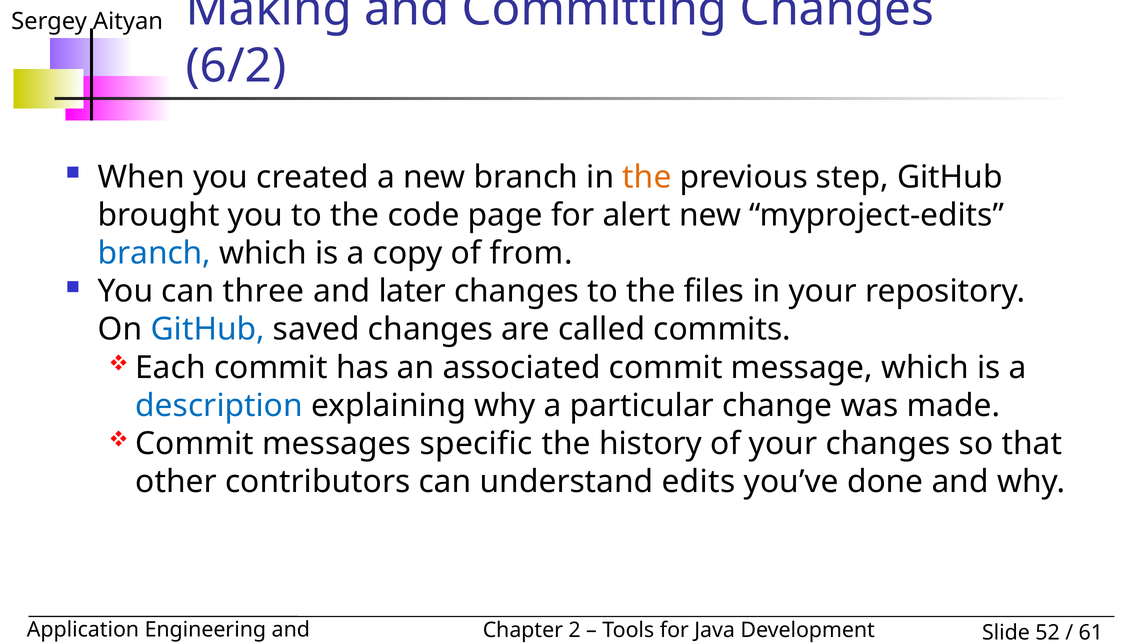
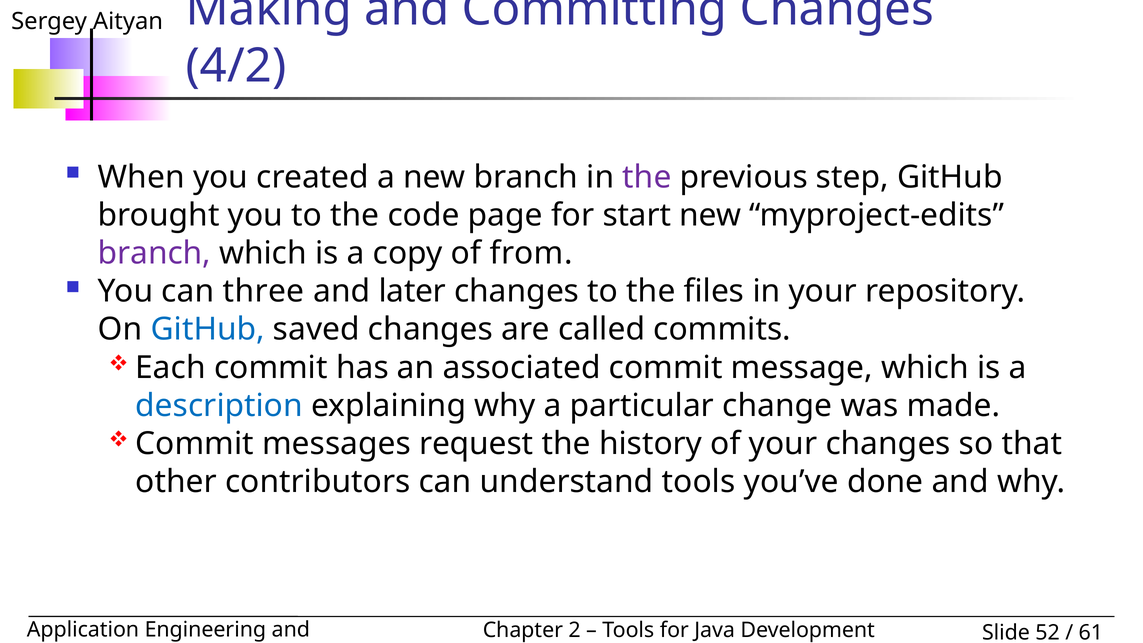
6/2: 6/2 -> 4/2 (236, 66)
the colour: orange -> purple (647, 177)
alert: alert -> start (637, 215)
branch colour: blue -> purple (154, 253)
specific: specific -> request (476, 444)
understand edits: edits -> tools (699, 482)
